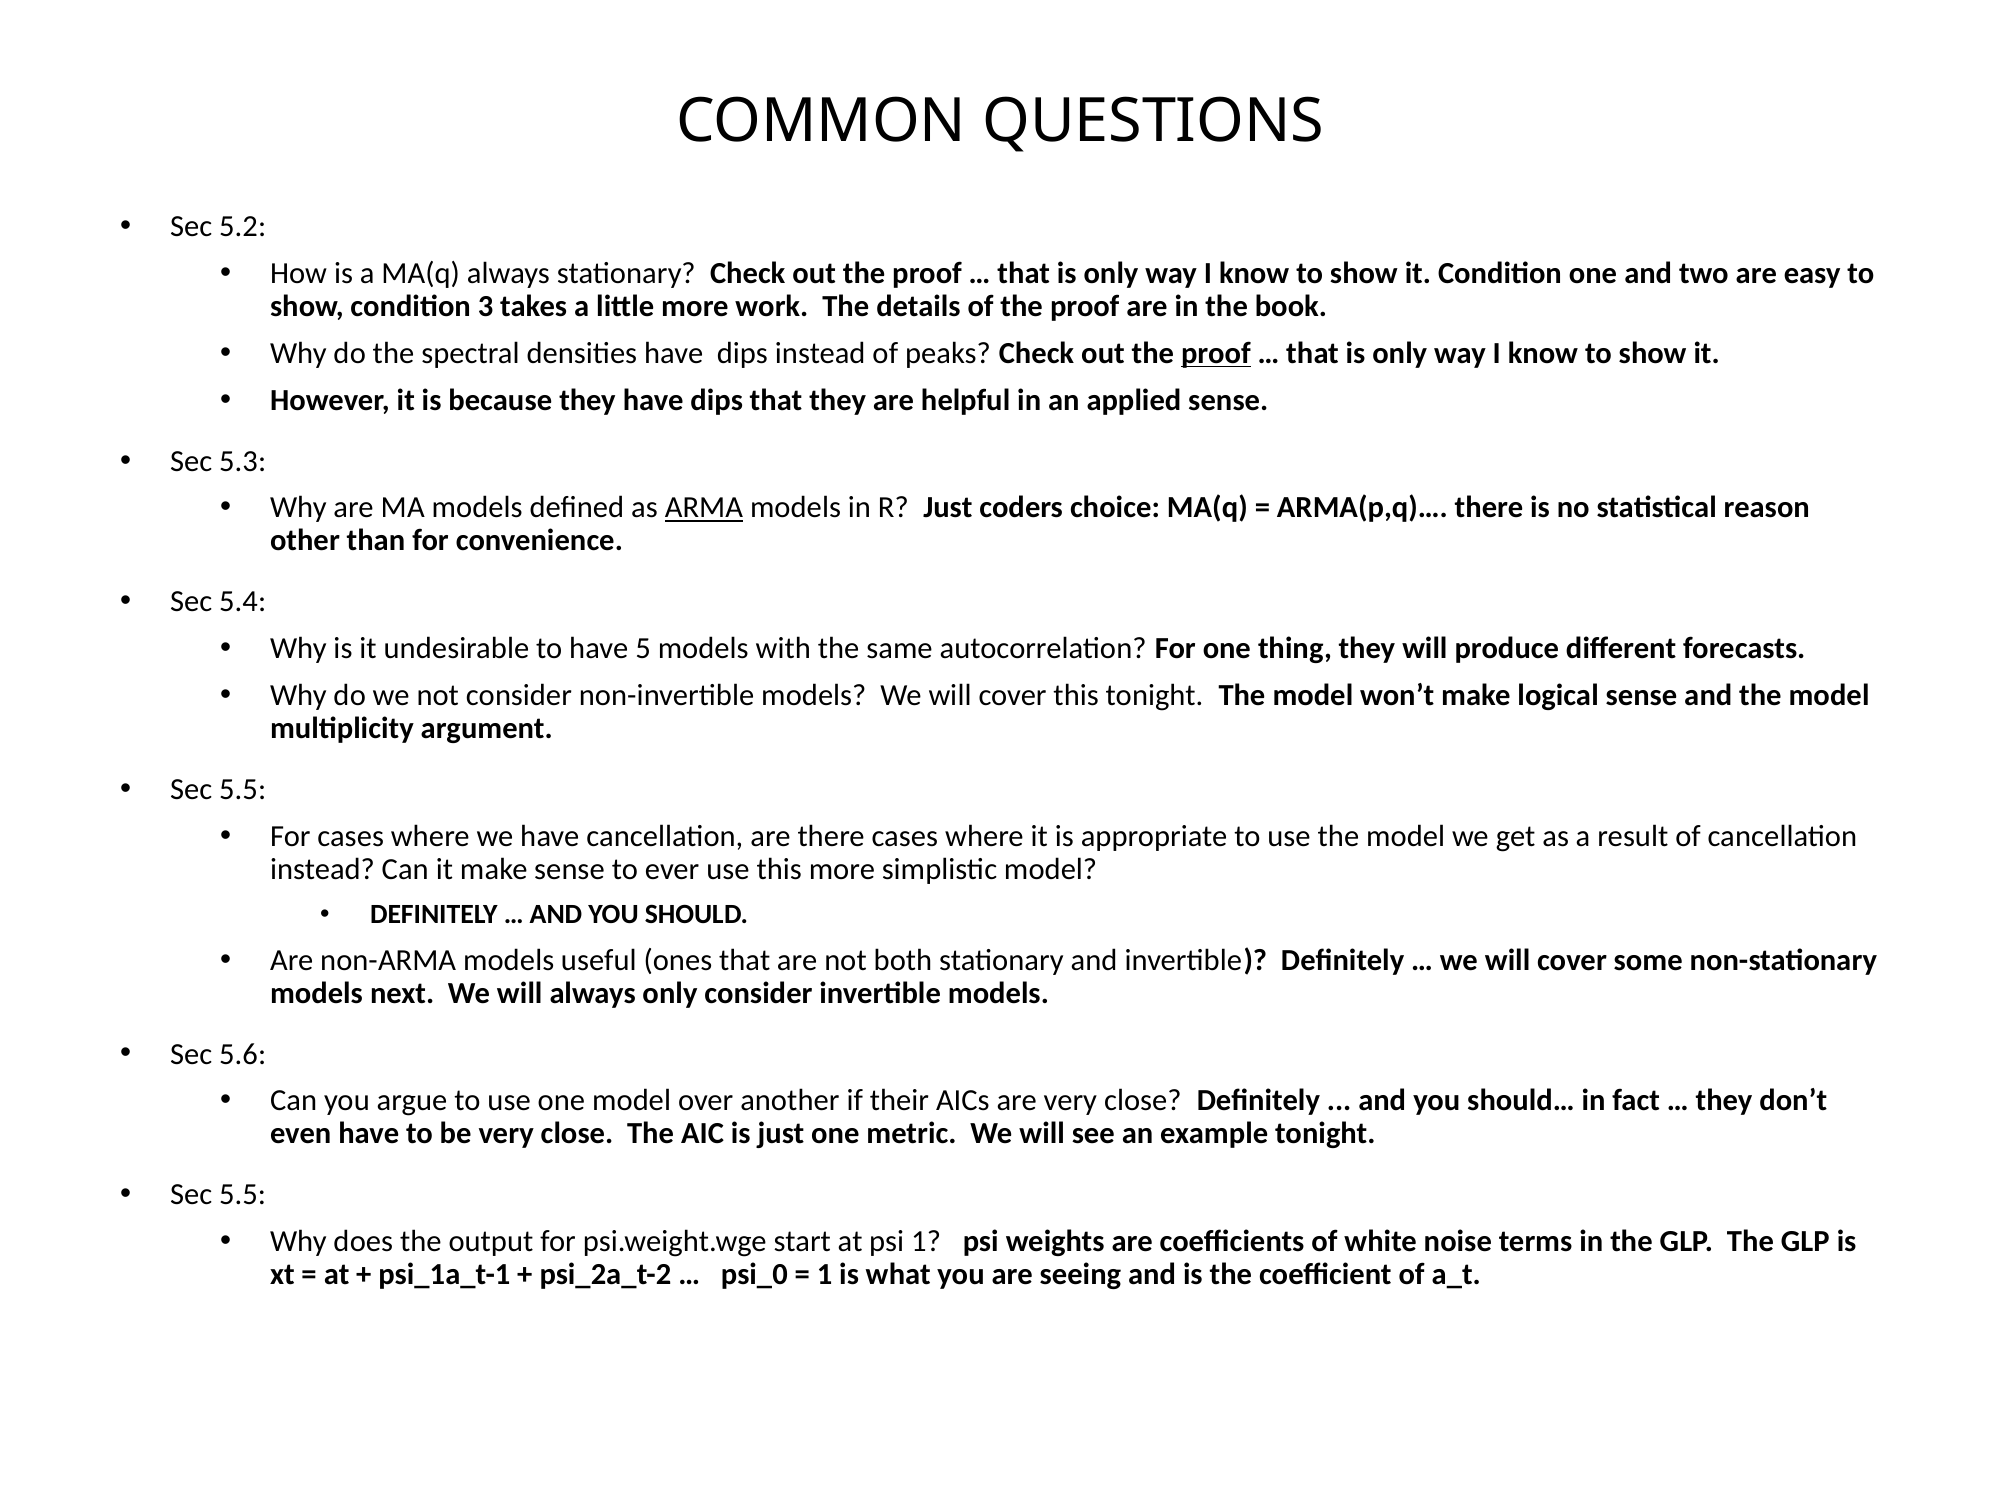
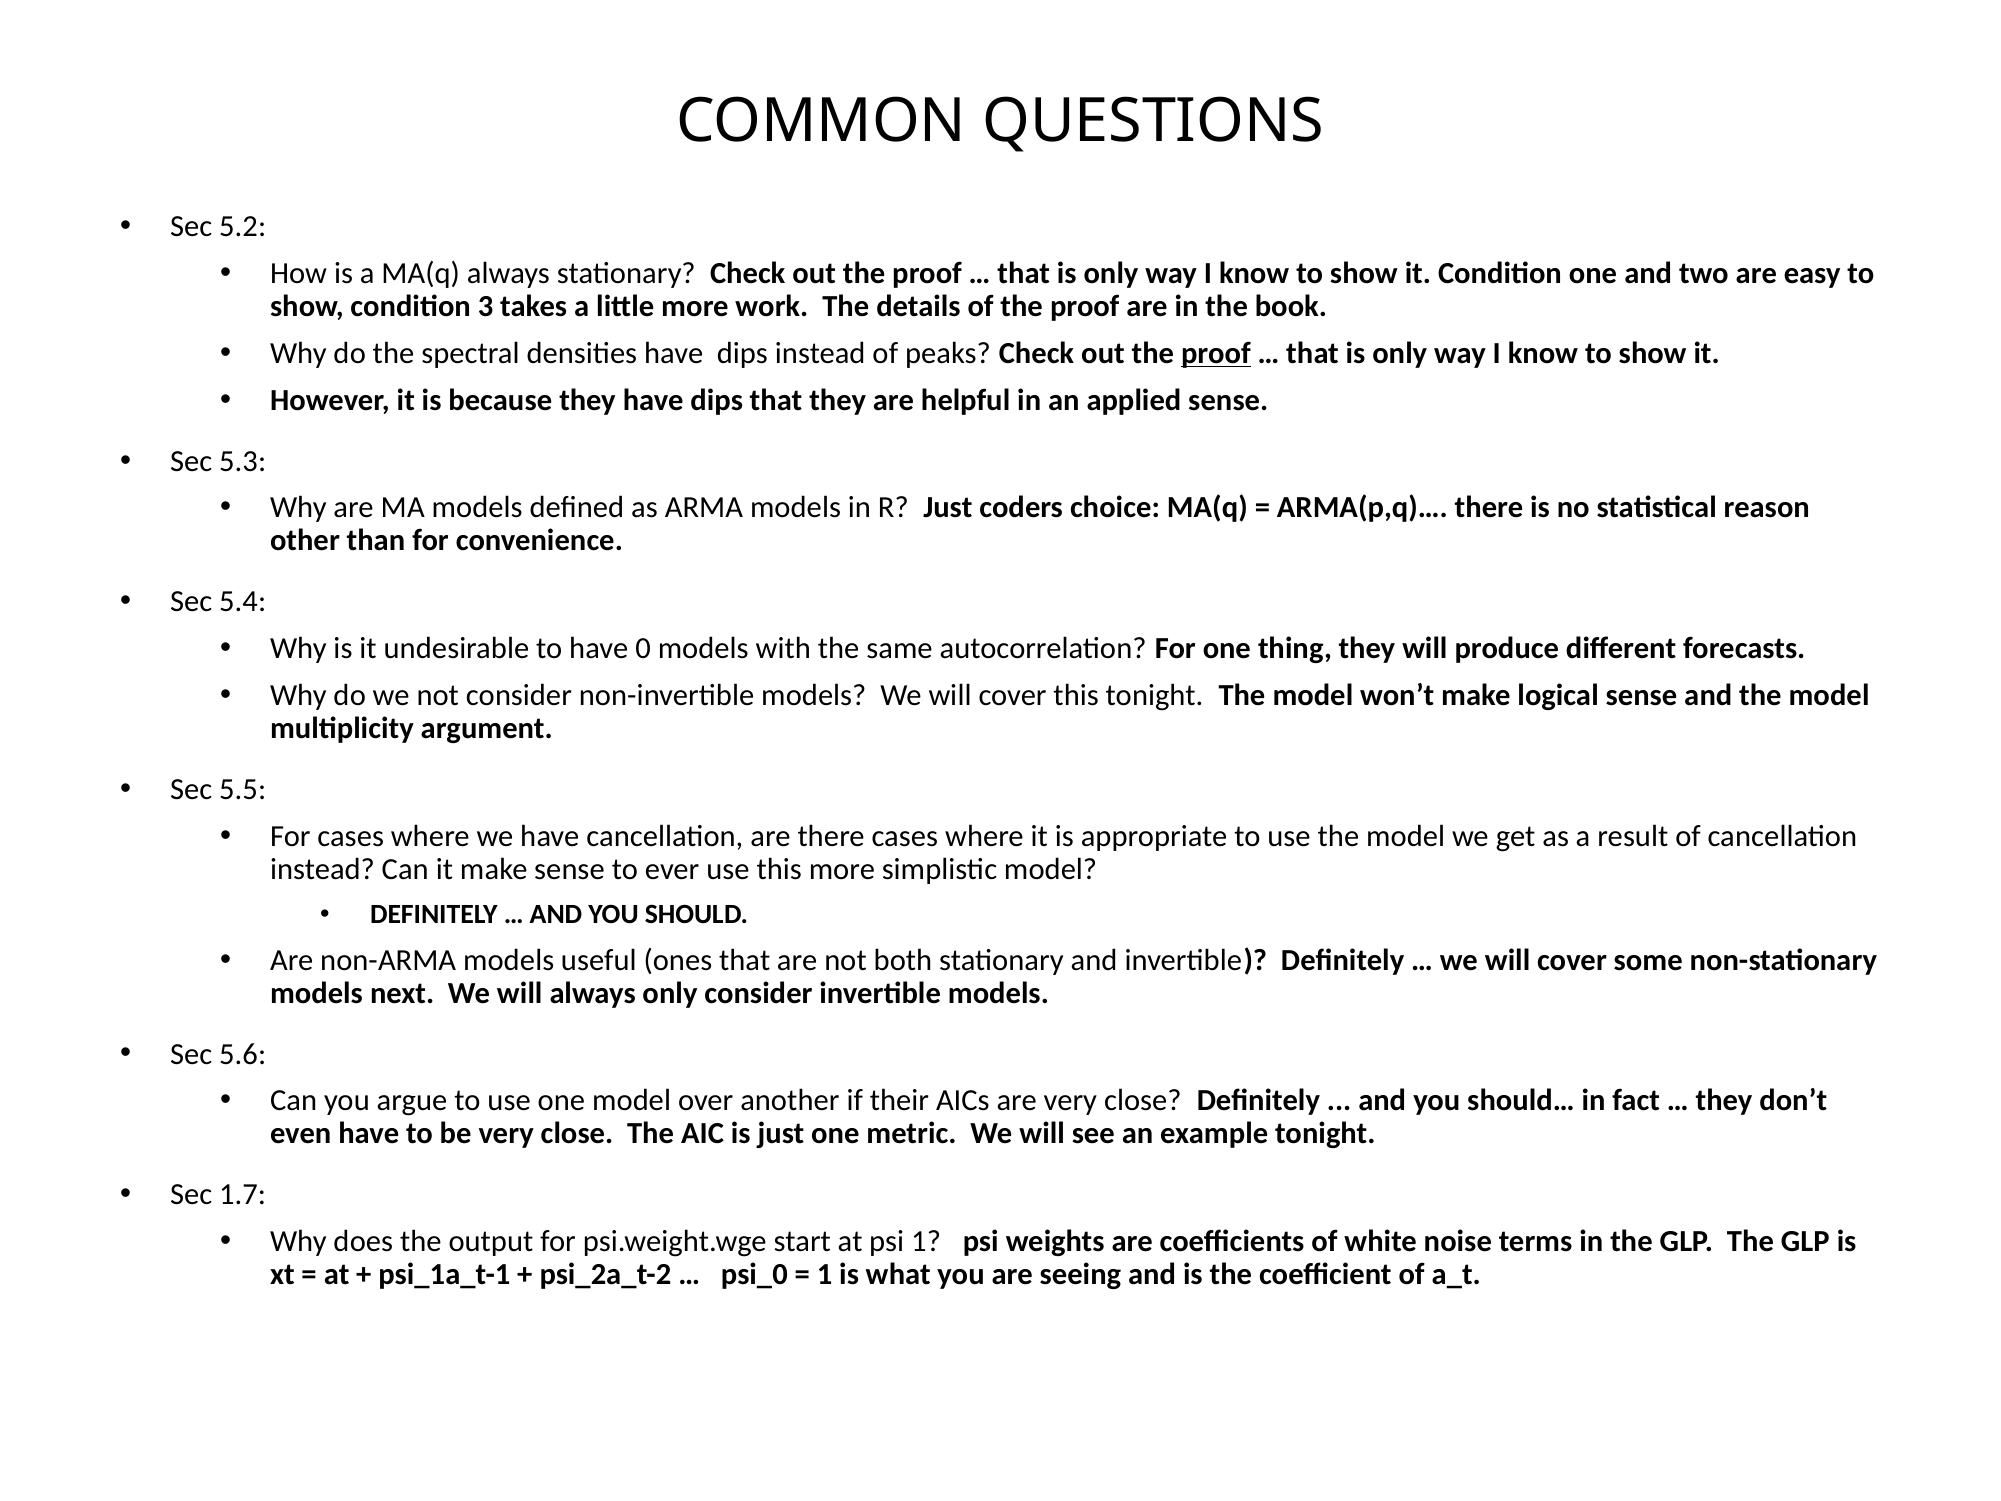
ARMA underline: present -> none (704, 508)
5: 5 -> 0 (643, 649)
5.5: 5.5 -> 1.7 (243, 1194)
